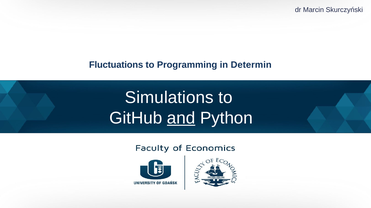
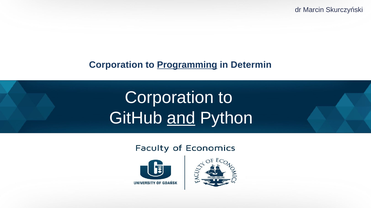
Fluctuations: Fluctuations -> Corporation (116, 65)
Programming underline: none -> present (187, 65)
Simulations: Simulations -> Corporation (169, 98)
